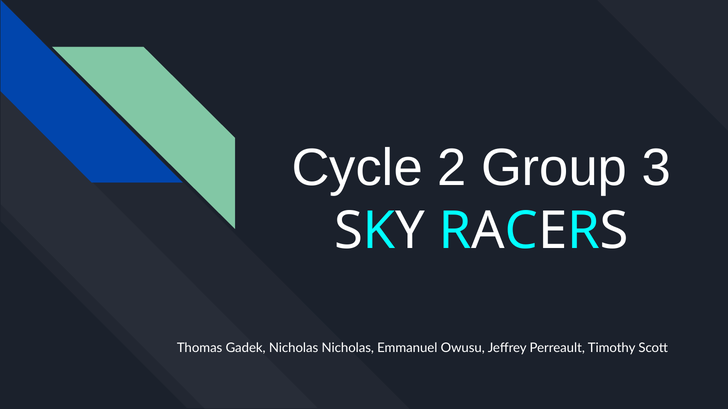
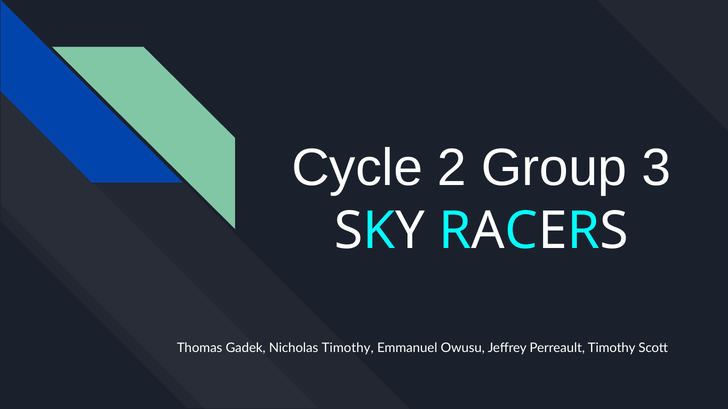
Nicholas Nicholas: Nicholas -> Timothy (348, 348)
